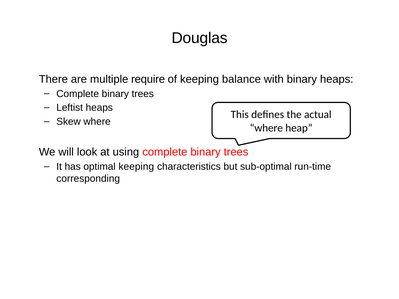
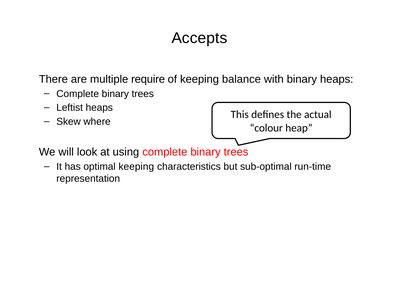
Douglas: Douglas -> Accepts (199, 38)
where: where -> colour (266, 128)
corresponding: corresponding -> representation (88, 179)
